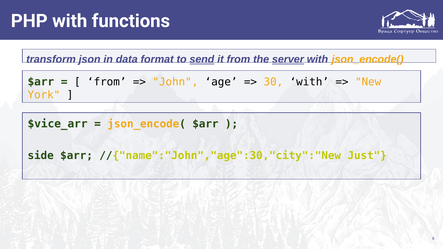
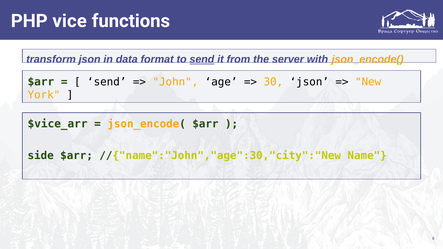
PHP with: with -> vice (70, 21)
server underline: present -> none (288, 60)
from: from -> send (107, 82)
30 with: with -> json (309, 82)
Just: Just -> Name (367, 156)
